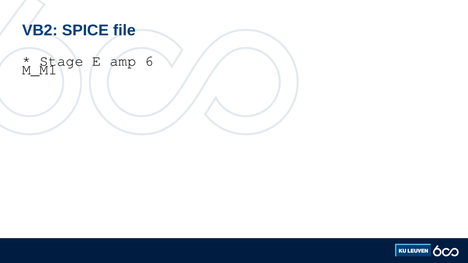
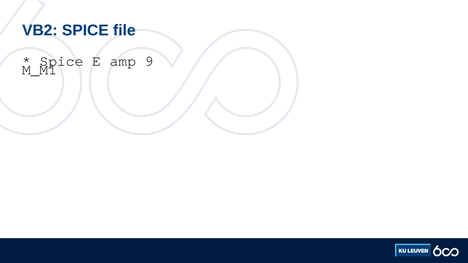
Stage: Stage -> Spice (62, 61)
6: 6 -> 9 (149, 61)
